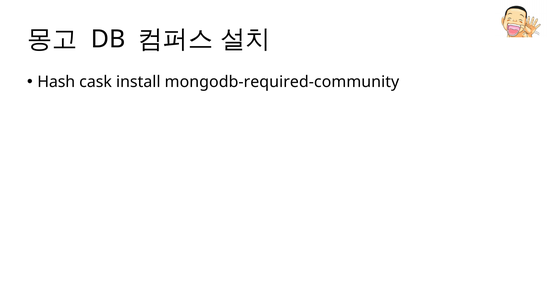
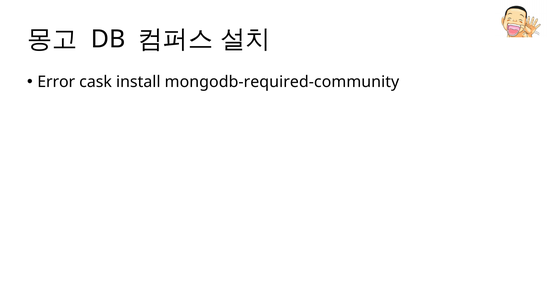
Hash: Hash -> Error (56, 82)
